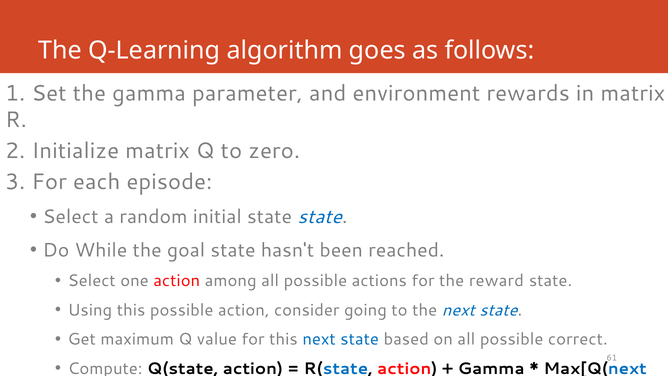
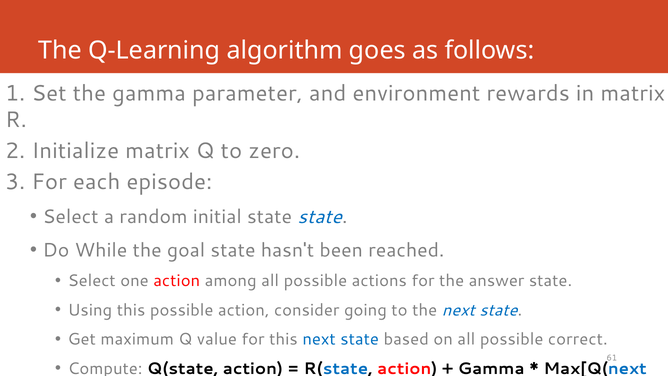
reward: reward -> answer (497, 281)
